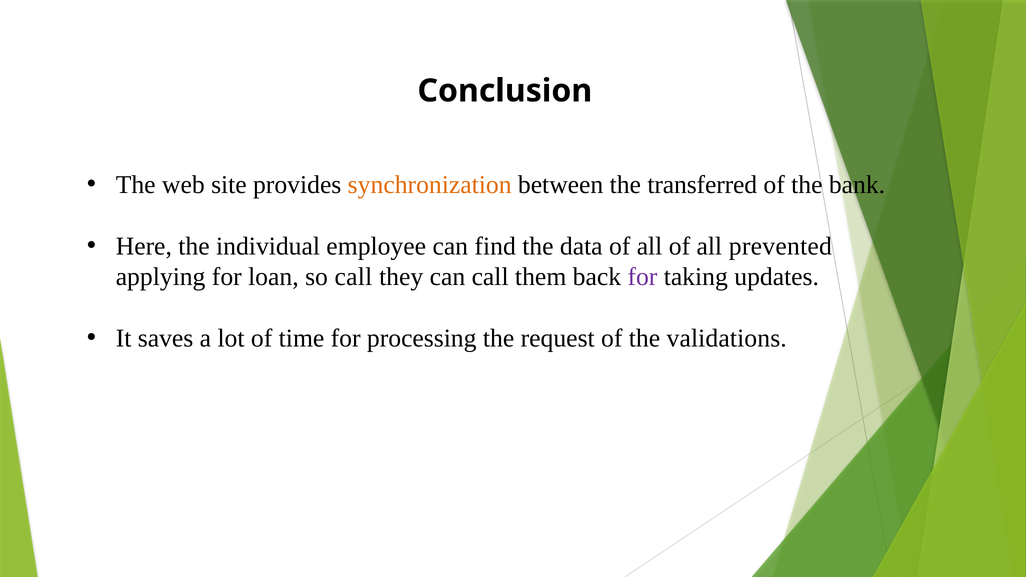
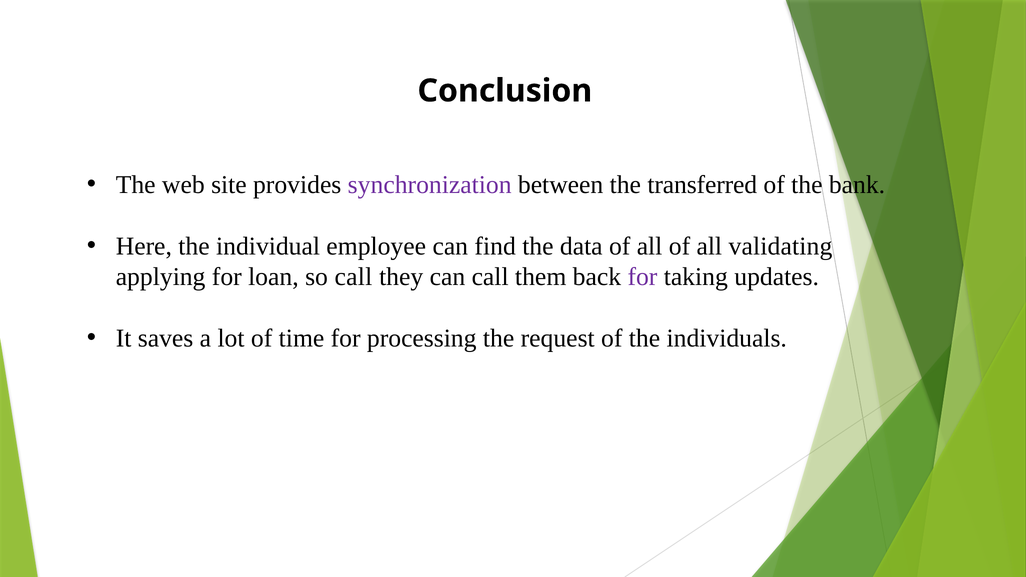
synchronization colour: orange -> purple (430, 185)
prevented: prevented -> validating (780, 246)
validations: validations -> individuals (727, 338)
